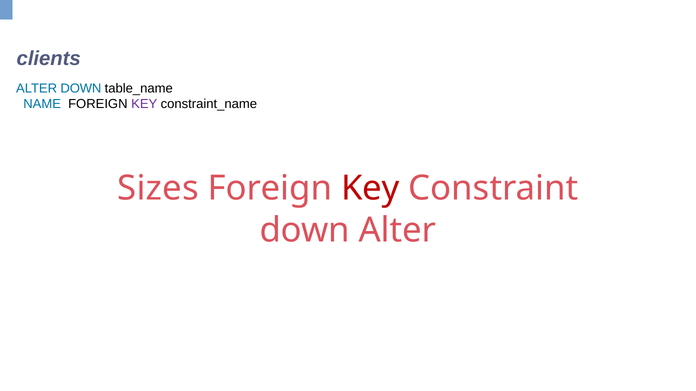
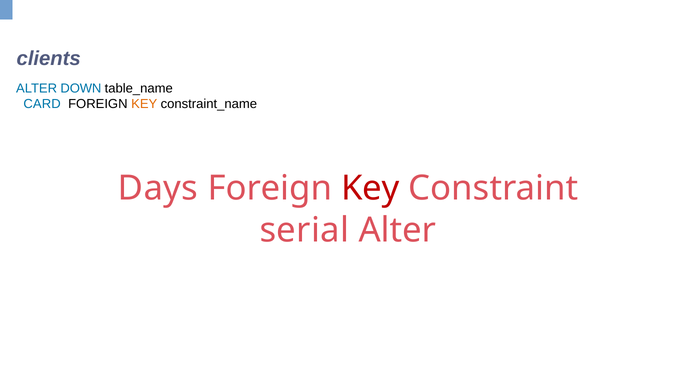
NAME: NAME -> CARD (42, 104)
KEY colour: purple -> orange (144, 104)
Sizes: Sizes -> Days (158, 189)
down: down -> serial (304, 230)
